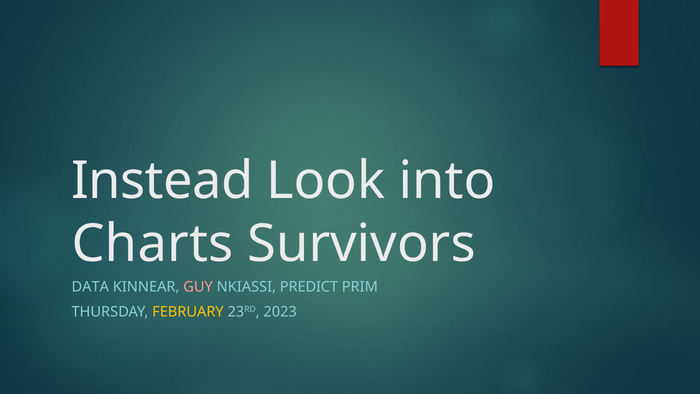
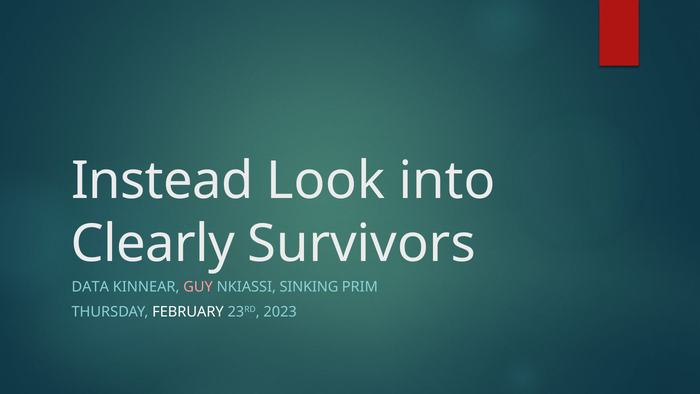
Charts: Charts -> Clearly (153, 244)
PREDICT: PREDICT -> SINKING (309, 287)
FEBRUARY colour: yellow -> white (188, 312)
